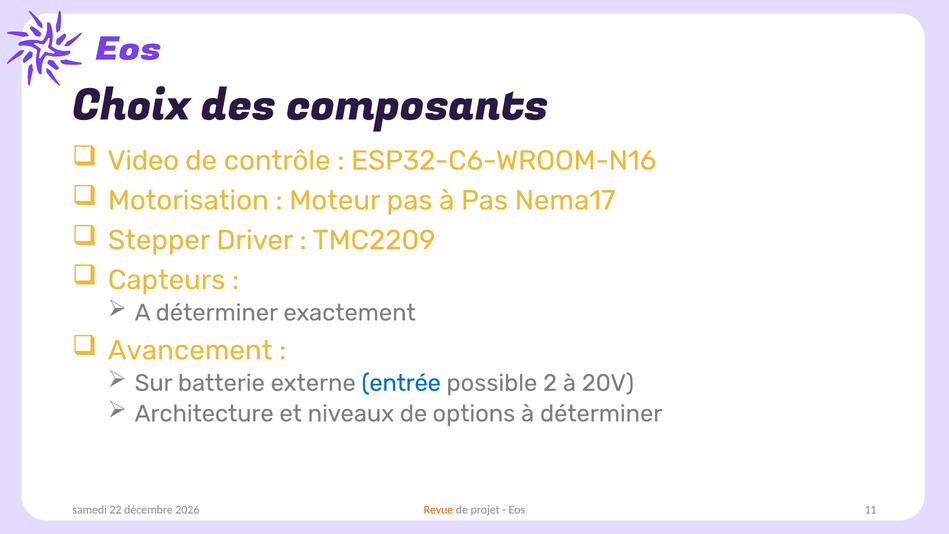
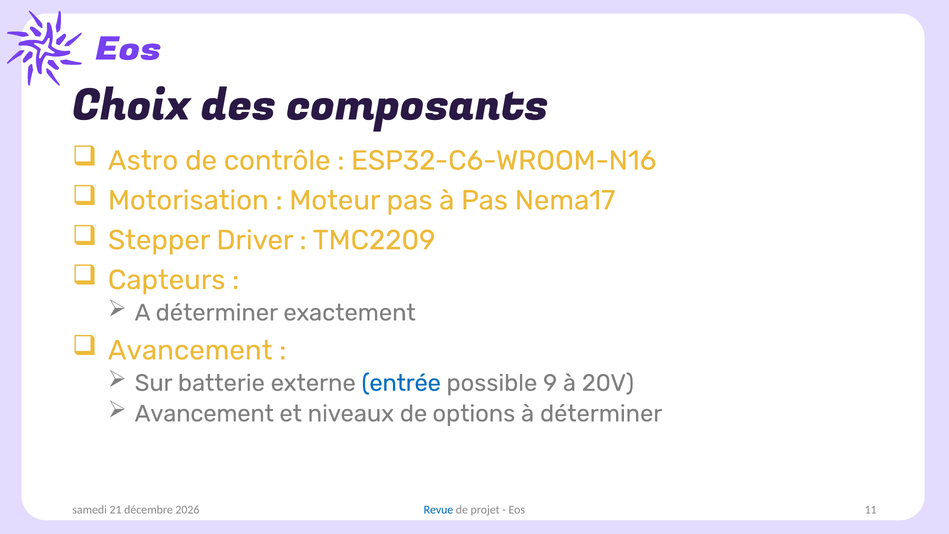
Video: Video -> Astro (143, 160)
2: 2 -> 9 (550, 383)
Architecture: Architecture -> Avancement (204, 413)
22: 22 -> 21 (116, 510)
Revue colour: orange -> blue (438, 510)
